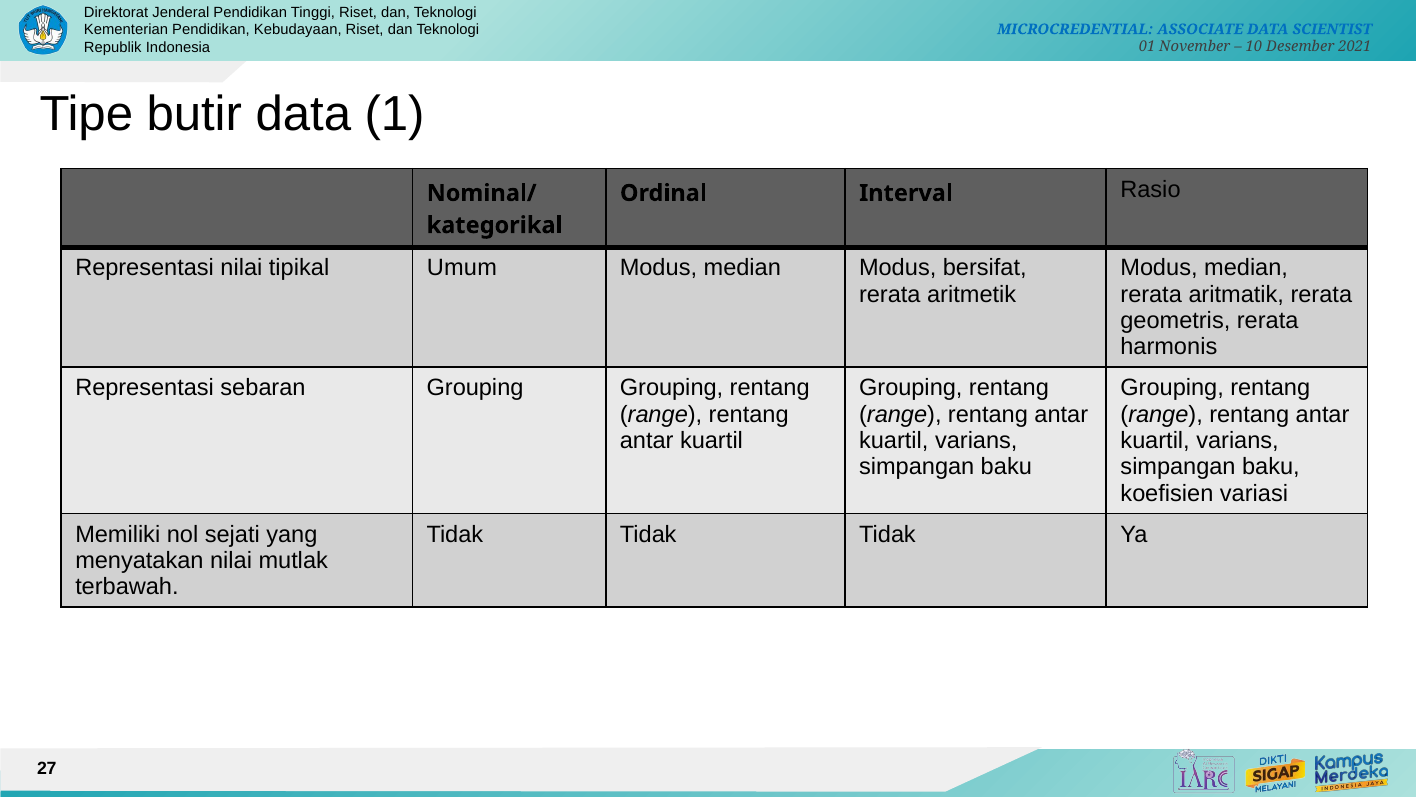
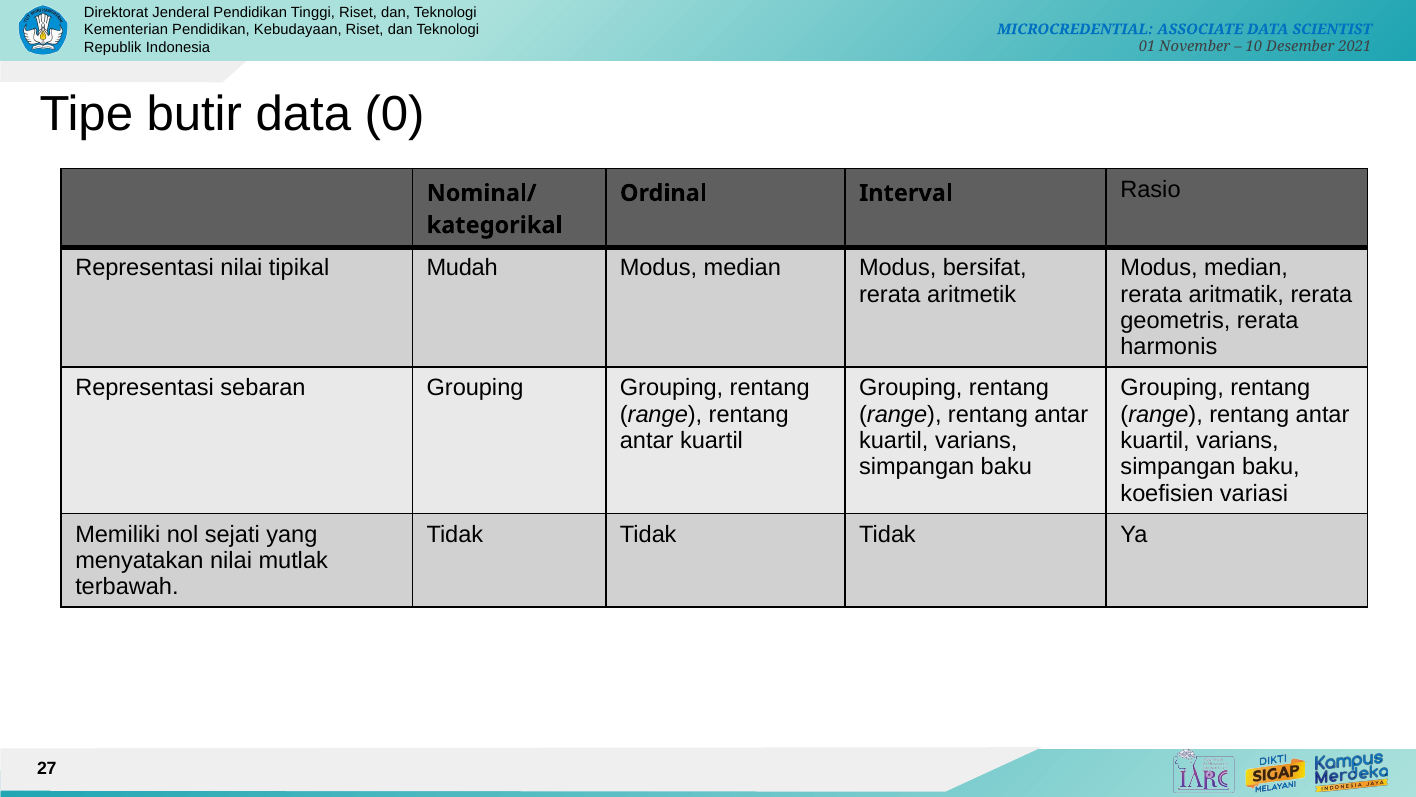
1: 1 -> 0 (395, 115)
Umum: Umum -> Mudah (462, 268)
